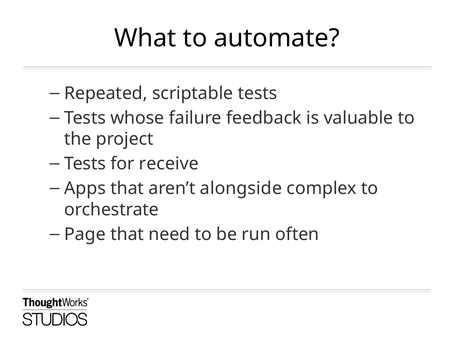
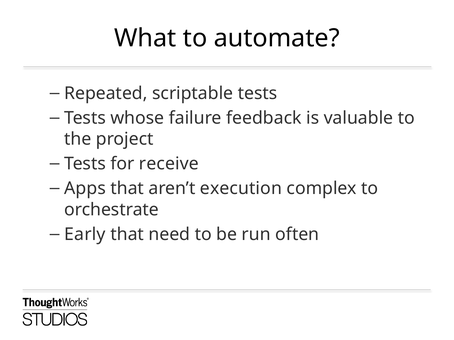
alongside: alongside -> execution (241, 189)
Page: Page -> Early (85, 235)
